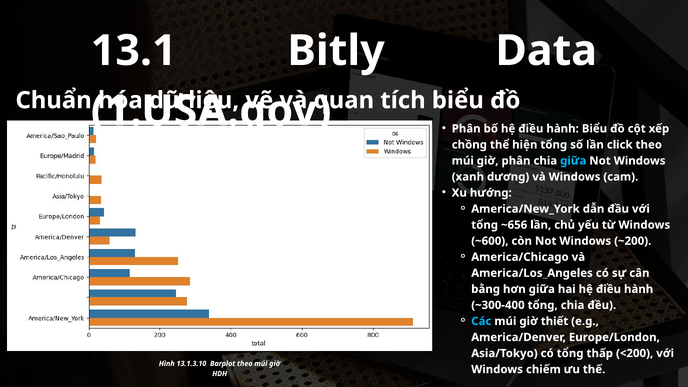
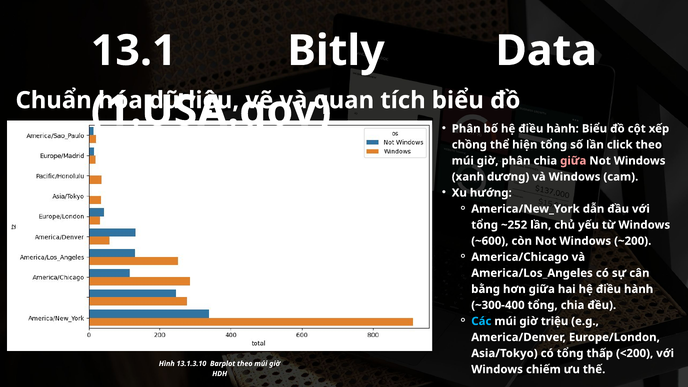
giữa colour: light blue -> pink (573, 161)
~656: ~656 -> ~252 (514, 225)
thiết: thiết -> triệu (555, 321)
